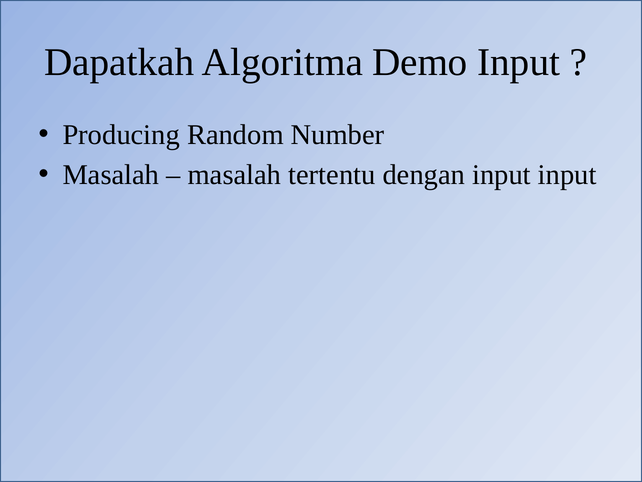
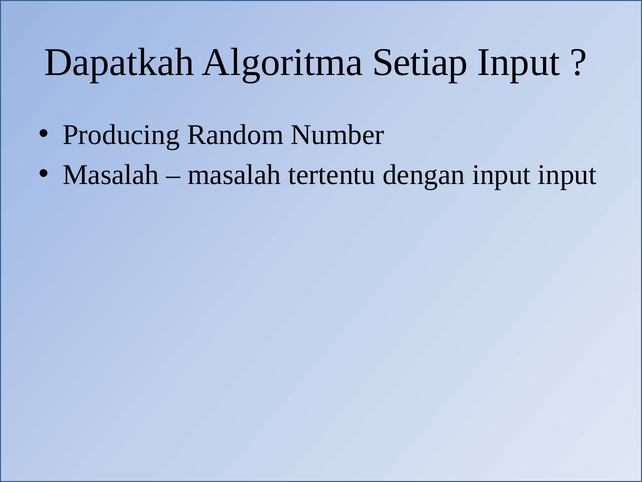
Demo: Demo -> Setiap (420, 62)
